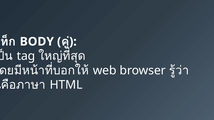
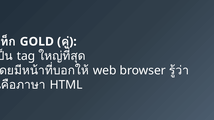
BODY: BODY -> GOLD (37, 42)
